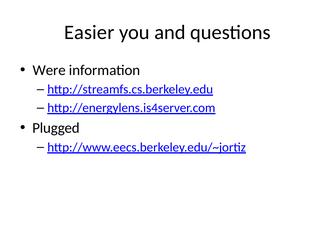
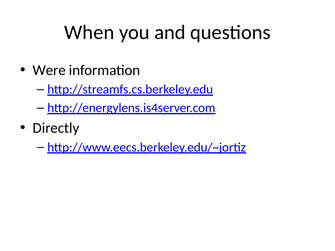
Easier: Easier -> When (89, 32)
Plugged: Plugged -> Directly (56, 128)
